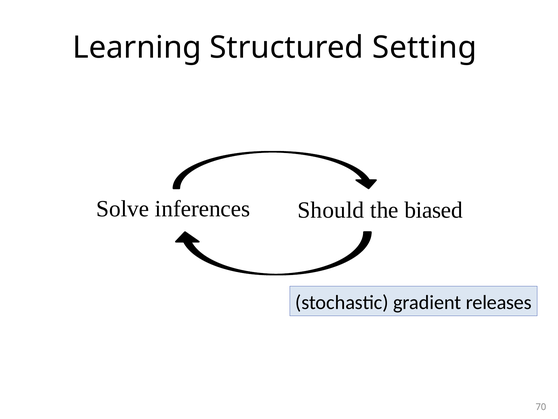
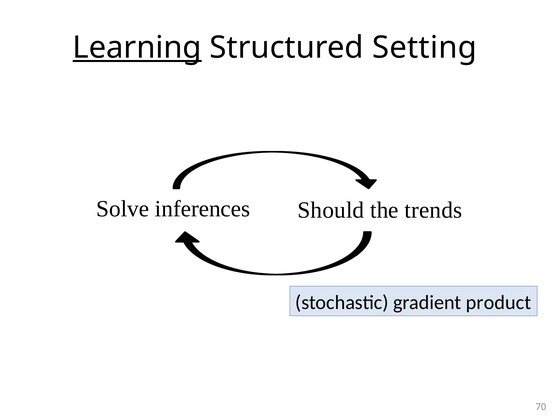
Learning underline: none -> present (137, 48)
biased: biased -> trends (433, 210)
releases: releases -> product (499, 302)
